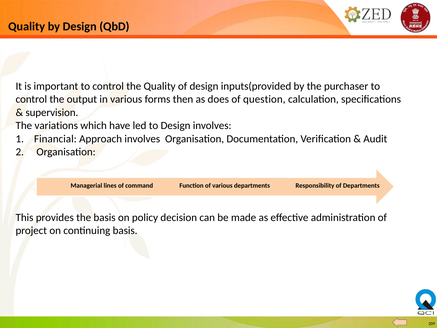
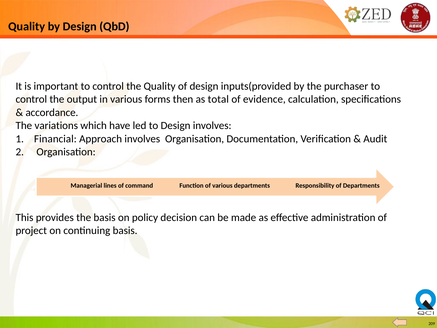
does: does -> total (218, 99)
question: question -> evidence (264, 99)
supervision: supervision -> accordance (52, 112)
